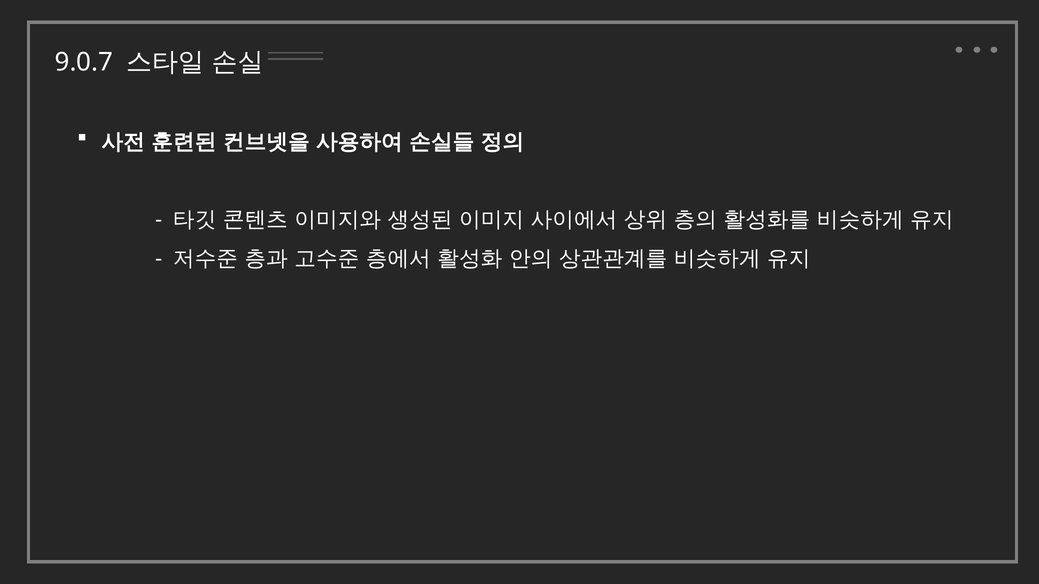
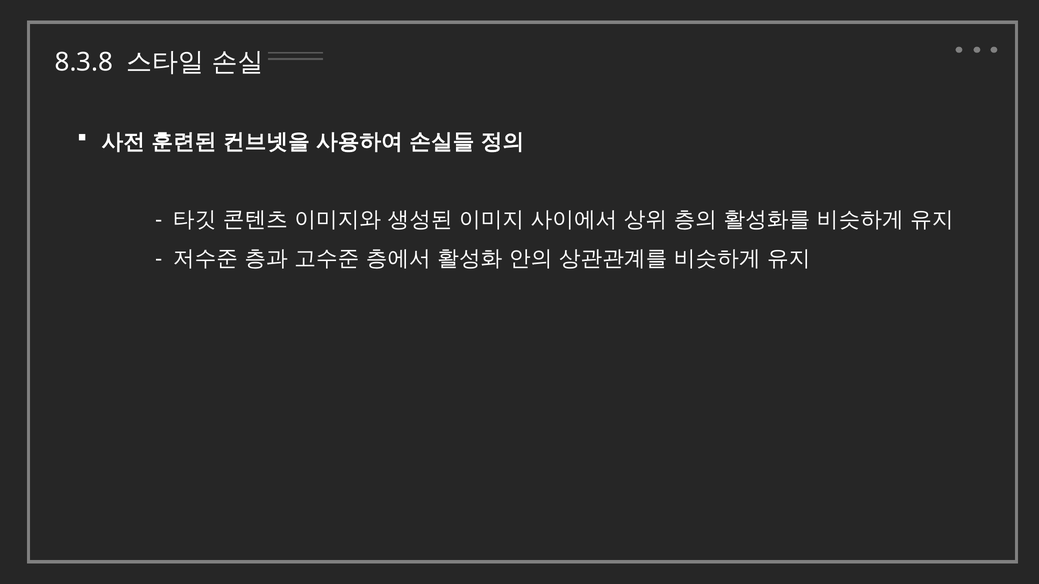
9.0.7: 9.0.7 -> 8.3.8 (84, 62)
